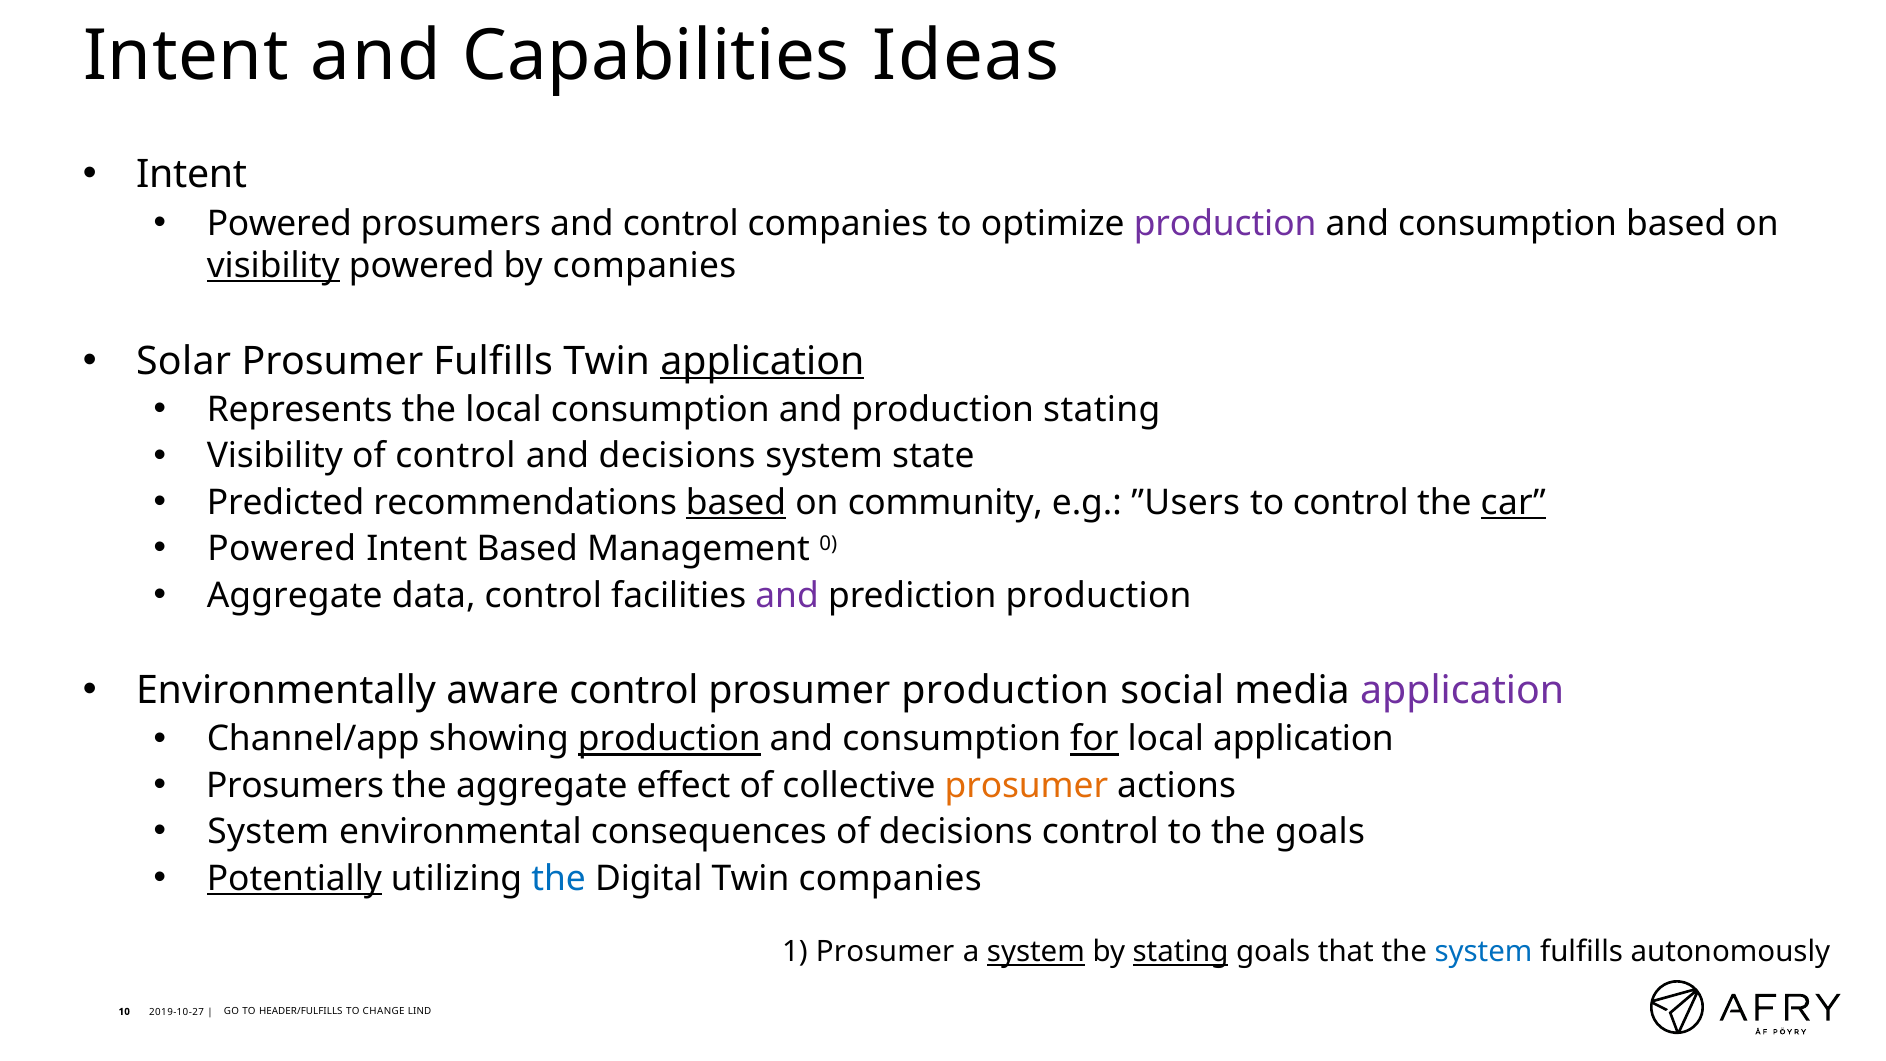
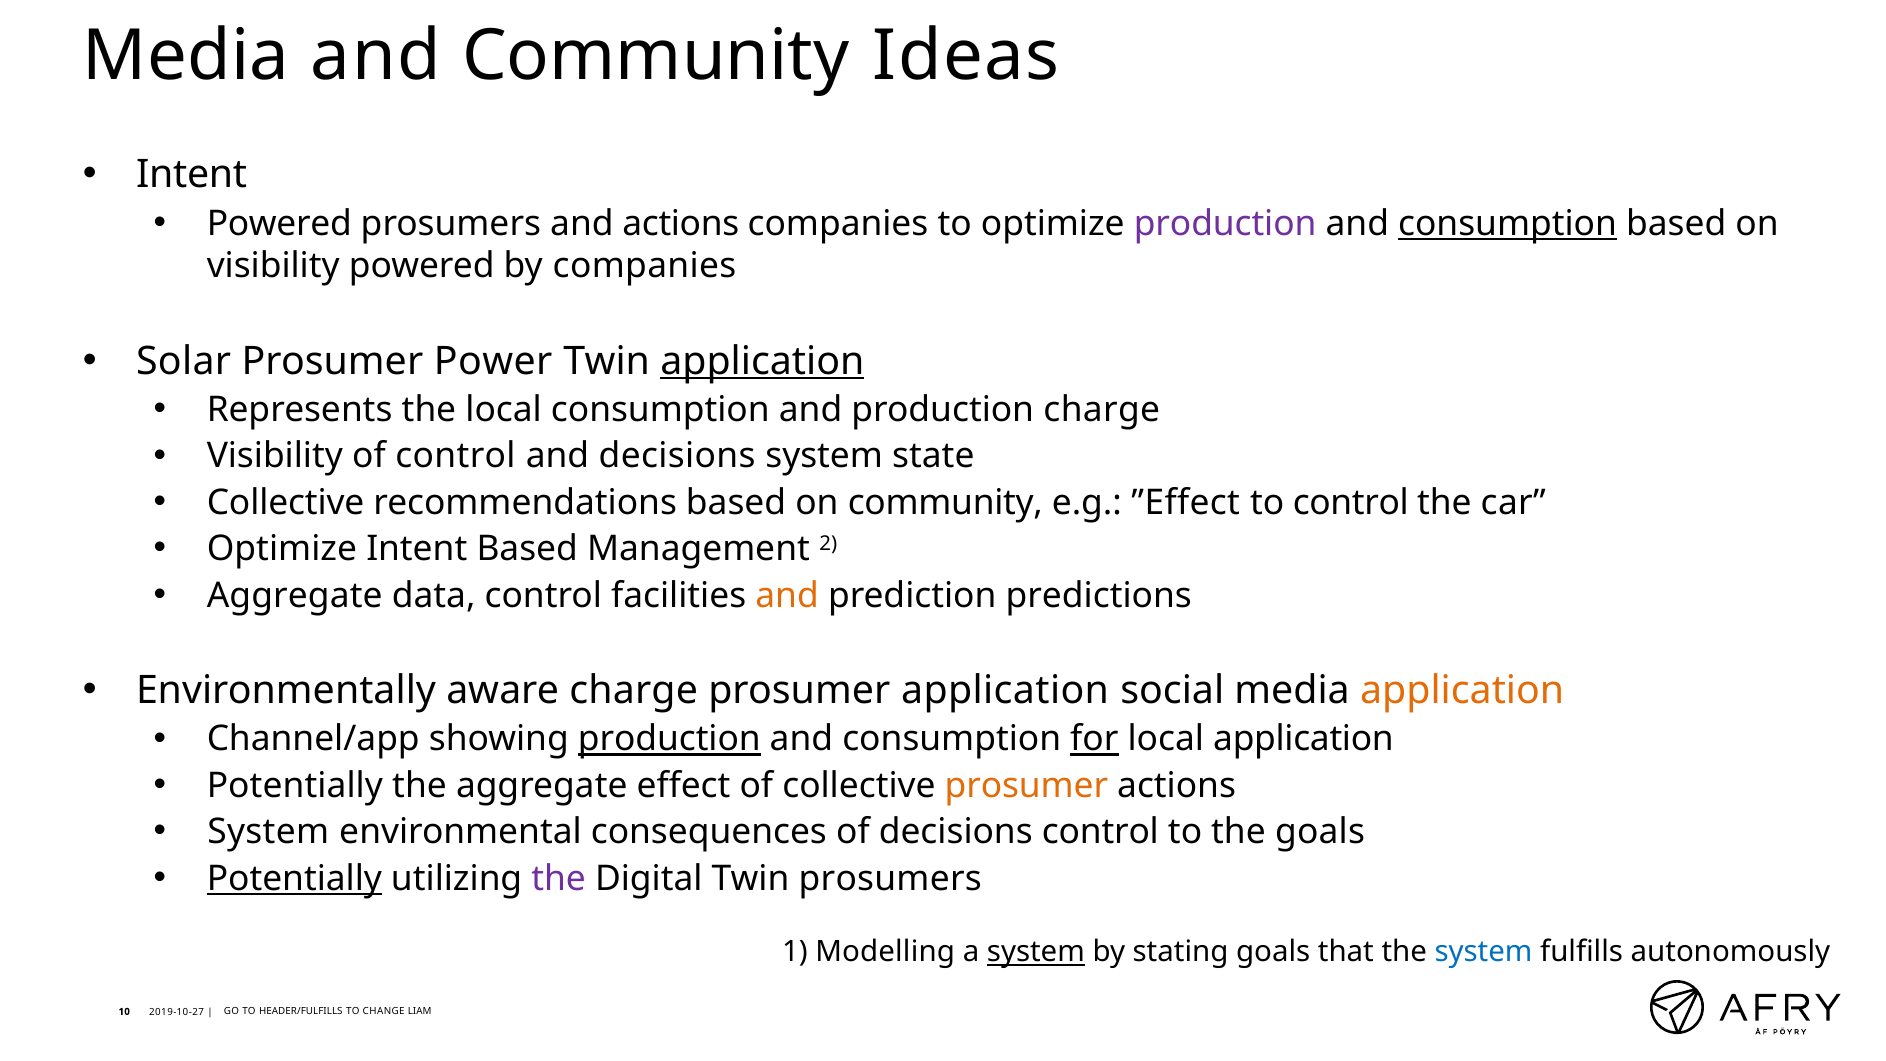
Intent: Intent -> Media (186, 56)
and Capabilities: Capabilities -> Community (656, 56)
and control: control -> actions (681, 223)
consumption underline: none -> present (1508, 223)
visibility underline: present -> none (273, 266)
Prosumer Fulfills: Fulfills -> Power (493, 361)
production stating: stating -> charge (1102, 410)
Predicted: Predicted -> Collective (286, 503)
based underline: present -> none (736, 503)
”Users: ”Users -> ”Effect (1186, 503)
car underline: present -> none (1513, 503)
Powered: Powered -> Optimize (282, 549)
0: 0 -> 2 (828, 543)
and colour: purple -> orange (787, 595)
prediction production: production -> predictions (1099, 595)
aware control: control -> charge (634, 691)
prosumer production: production -> application (1005, 691)
application colour: purple -> orange (1462, 691)
Prosumers: Prosumers -> Potentially (295, 786)
the colour: blue -> purple (559, 878)
Twin companies: companies -> prosumers (890, 878)
1 Prosumer: Prosumer -> Modelling (885, 952)
stating underline: present -> none (1181, 952)
LIND: LIND -> LIAM (420, 1012)
